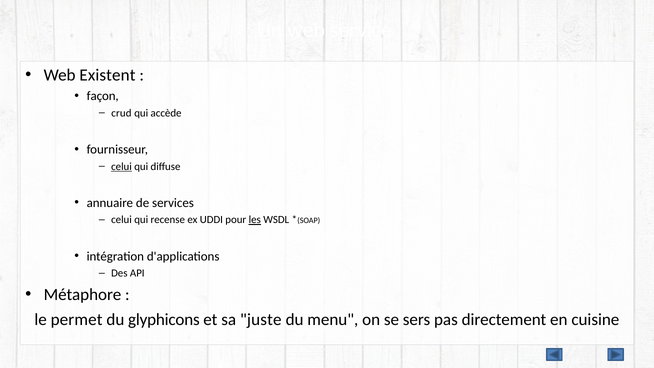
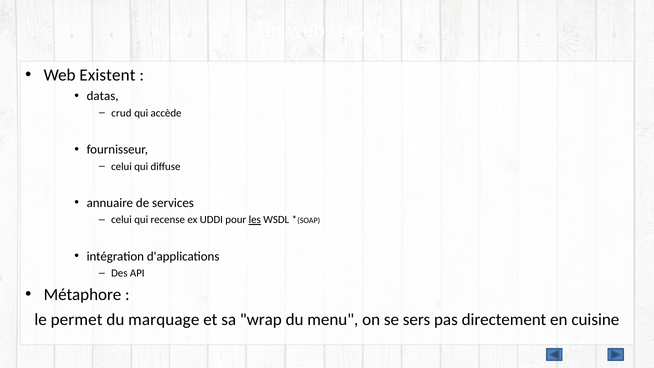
façon: façon -> datas (103, 96)
celui underline: present -> none (121, 166)
glyphicons: glyphicons -> marquage (164, 319)
juste: juste -> wrap (261, 319)
